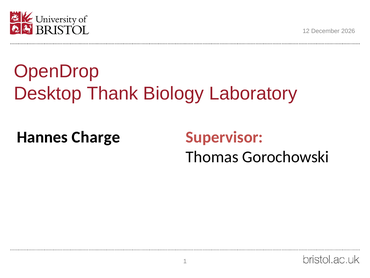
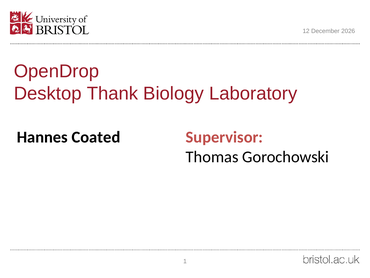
Charge: Charge -> Coated (96, 137)
